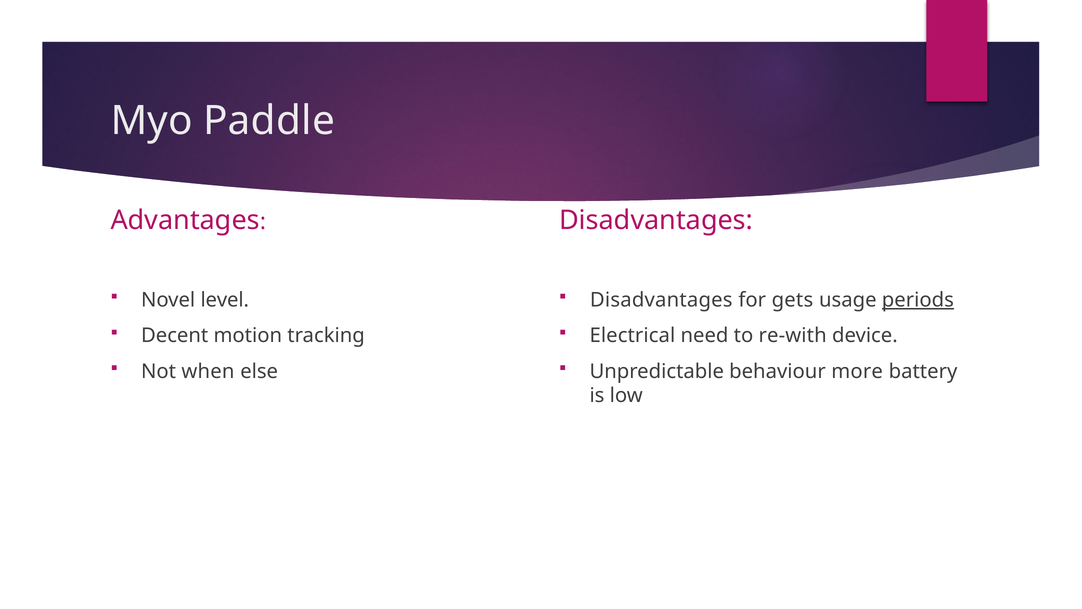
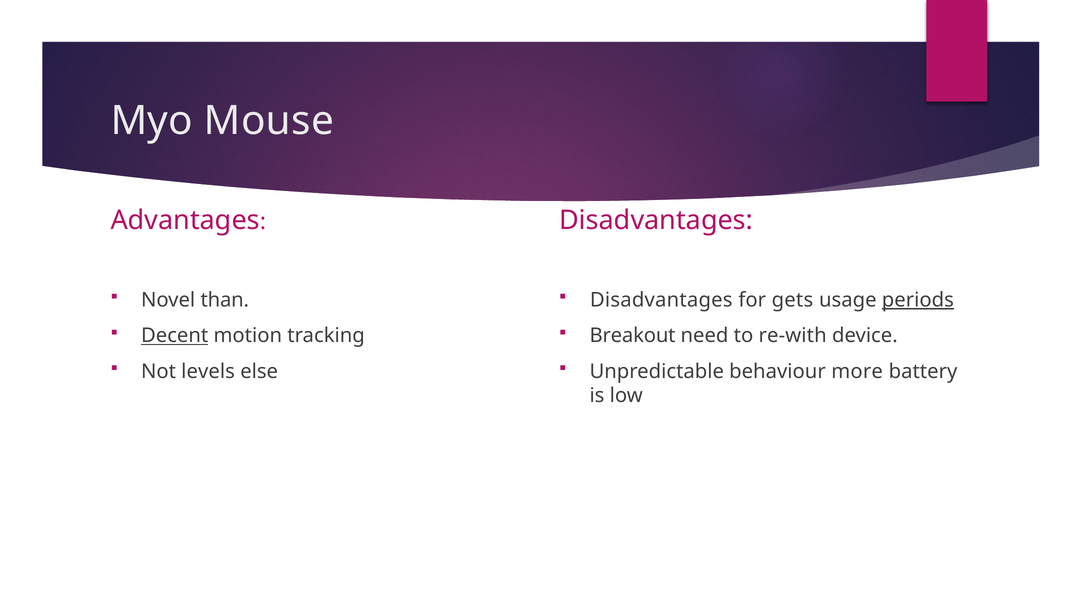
Paddle: Paddle -> Mouse (269, 121)
level: level -> than (225, 300)
Decent underline: none -> present (175, 335)
Electrical: Electrical -> Breakout (633, 335)
when: when -> levels (208, 371)
